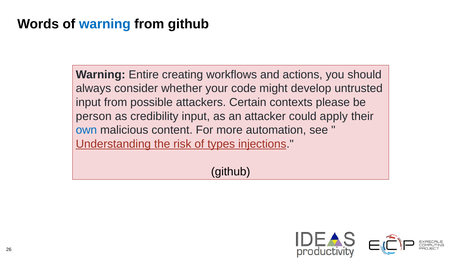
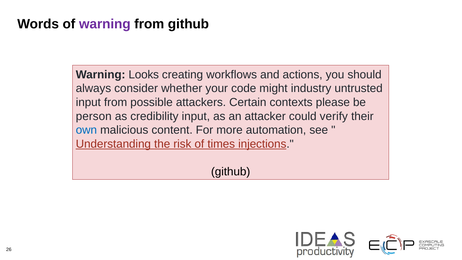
warning colour: blue -> purple (105, 24)
Entire: Entire -> Looks (144, 75)
develop: develop -> industry (311, 88)
apply: apply -> verify (334, 116)
types: types -> times (221, 144)
